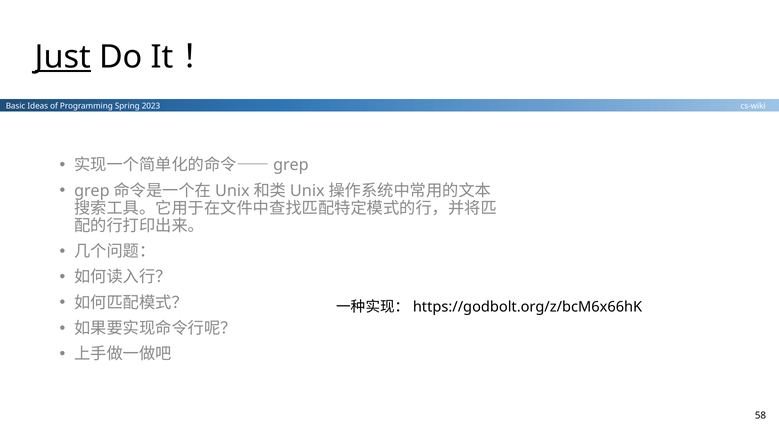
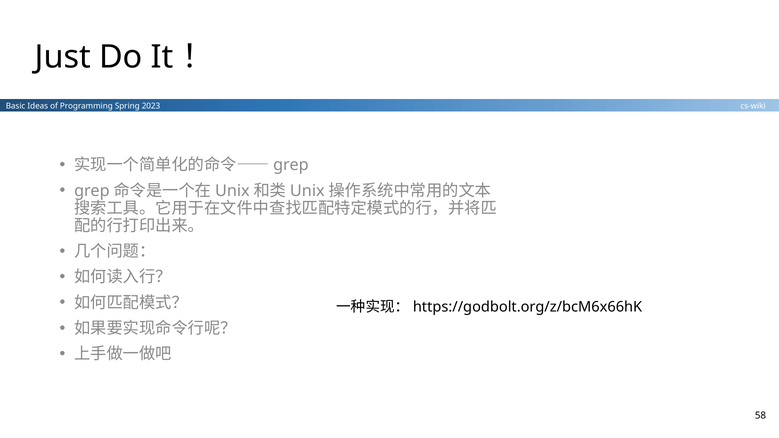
Just underline: present -> none (63, 57)
